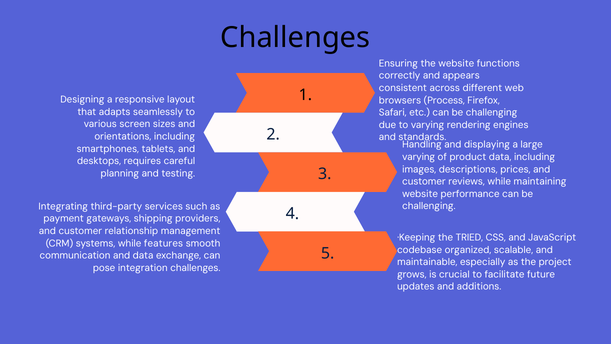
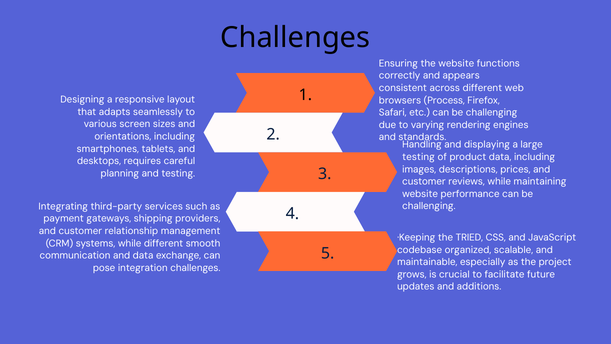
varying: varying -> testing (419, 157)
while features: features -> different (164, 243)
